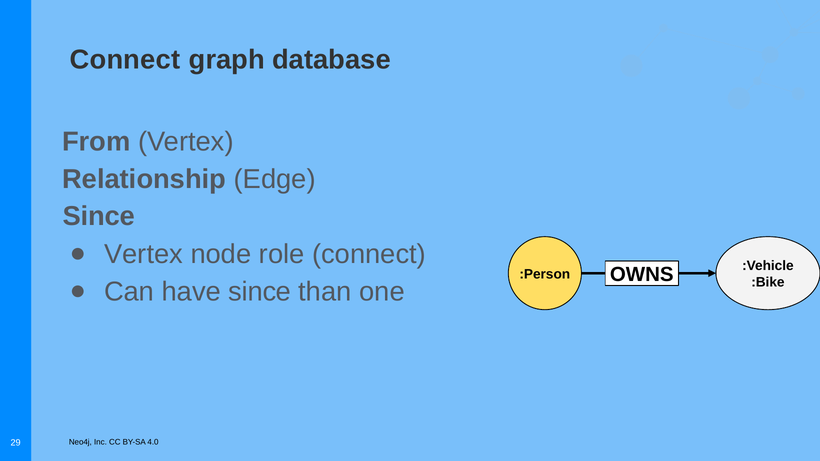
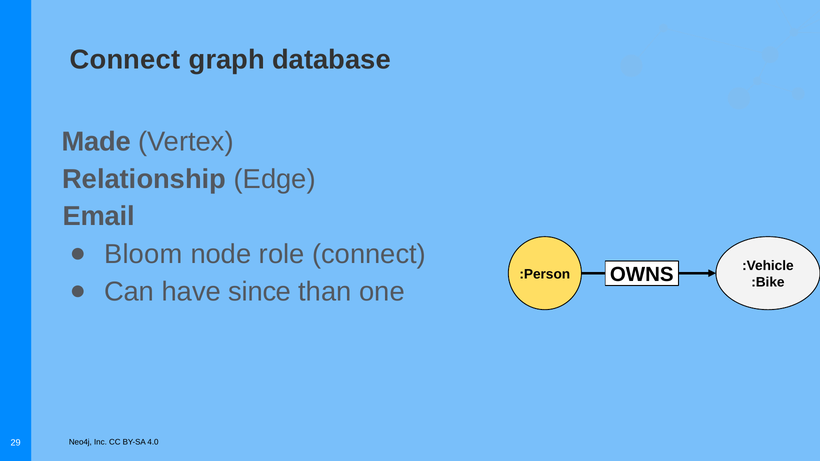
From: From -> Made (96, 142)
Since: Since -> Email (99, 216)
Vertex: Vertex -> Bloom (143, 254)
